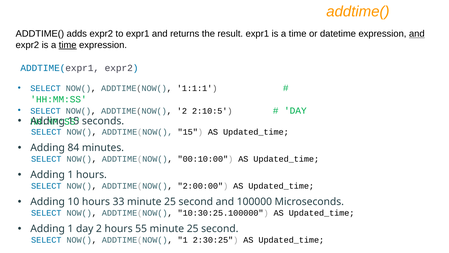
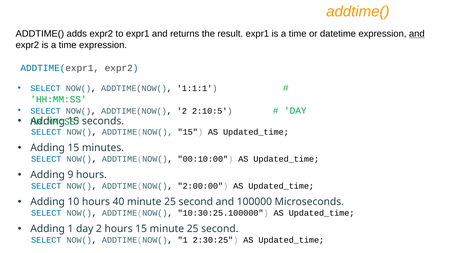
time underline: present -> none (68, 45)
84: 84 -> 15 (73, 148)
1: 1 -> 9 (70, 175)
33: 33 -> 40 (119, 202)
hours 55: 55 -> 15 (141, 228)
